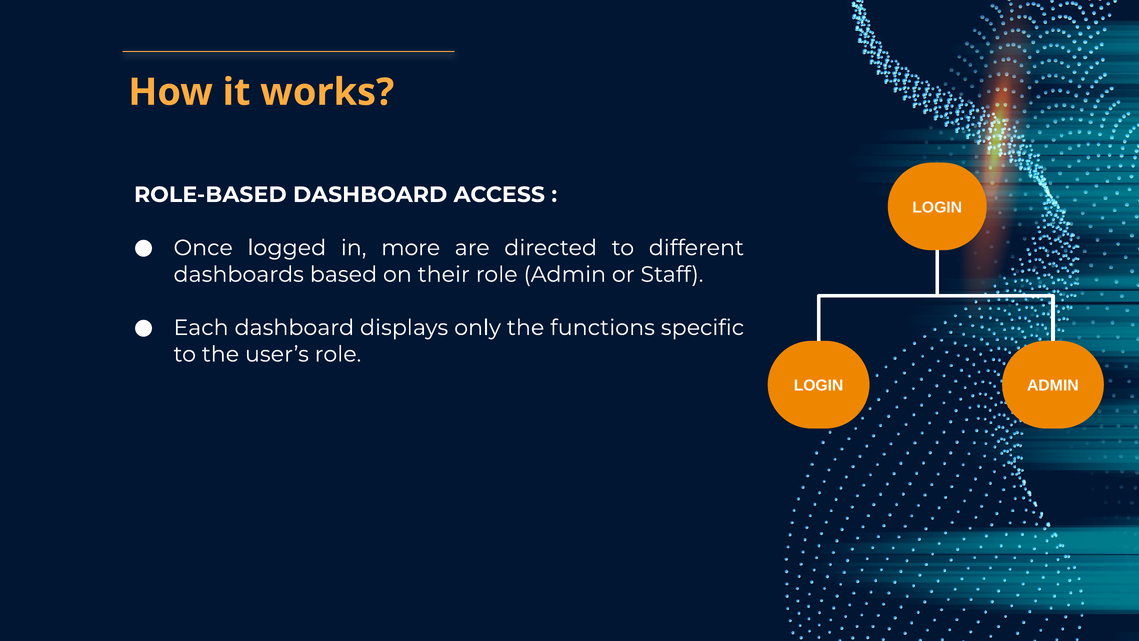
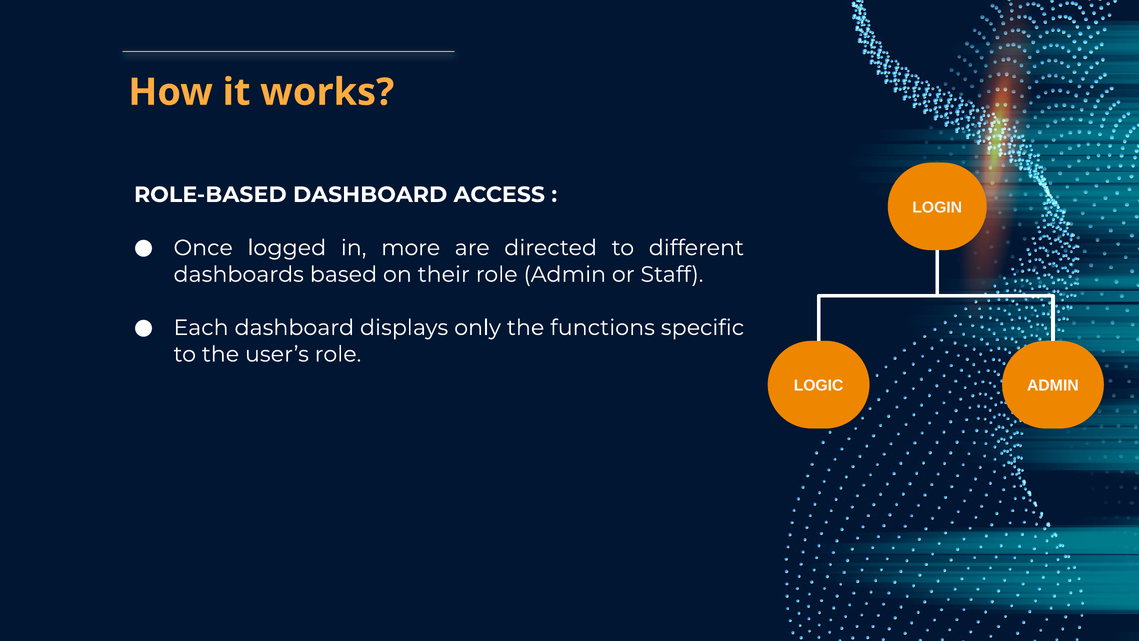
LOGIN: LOGIN -> LOGIC (819, 386)
